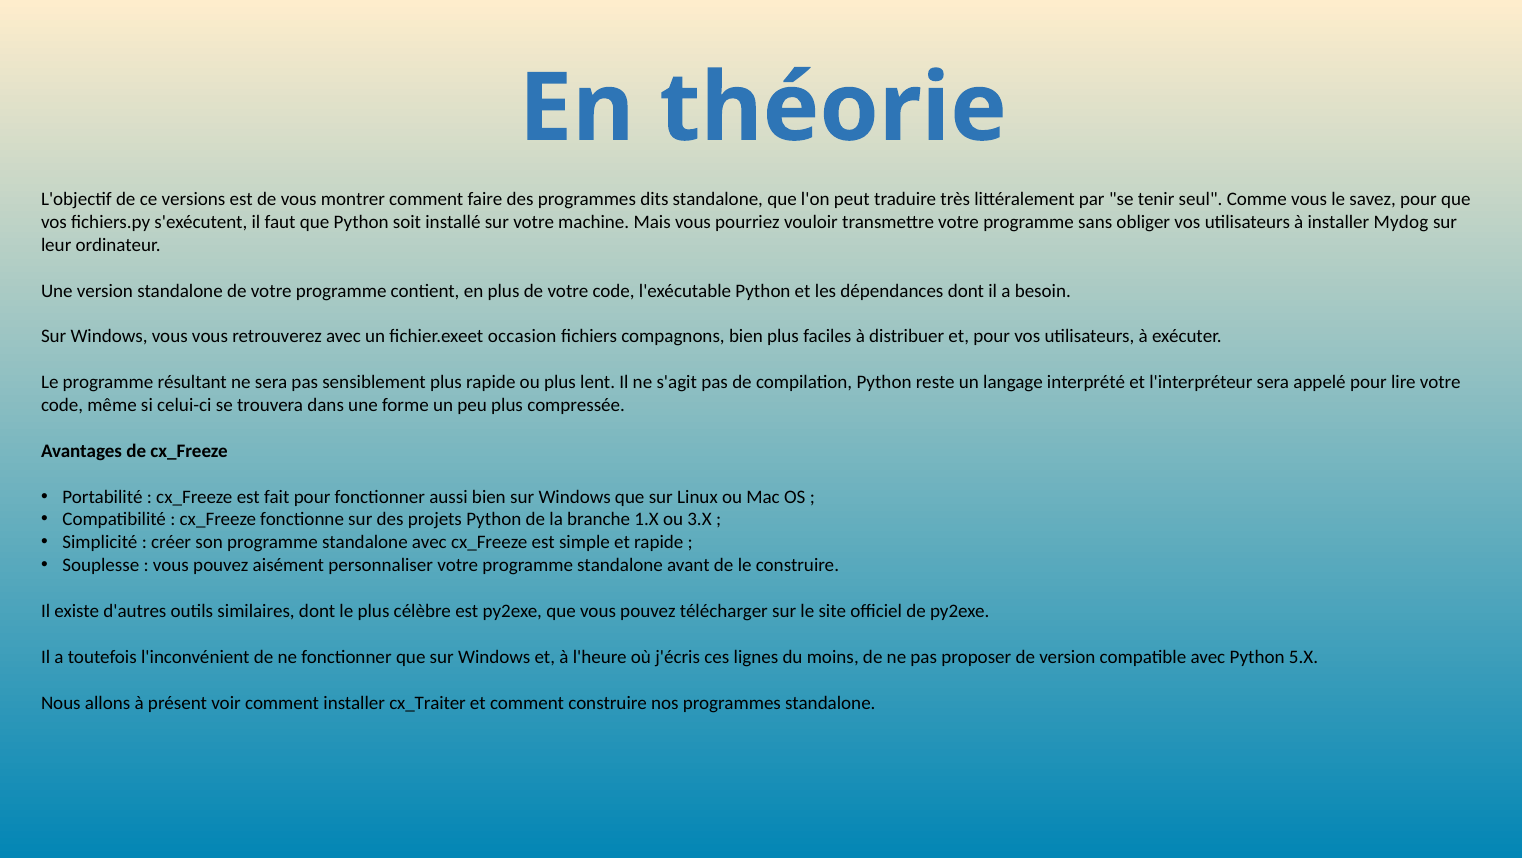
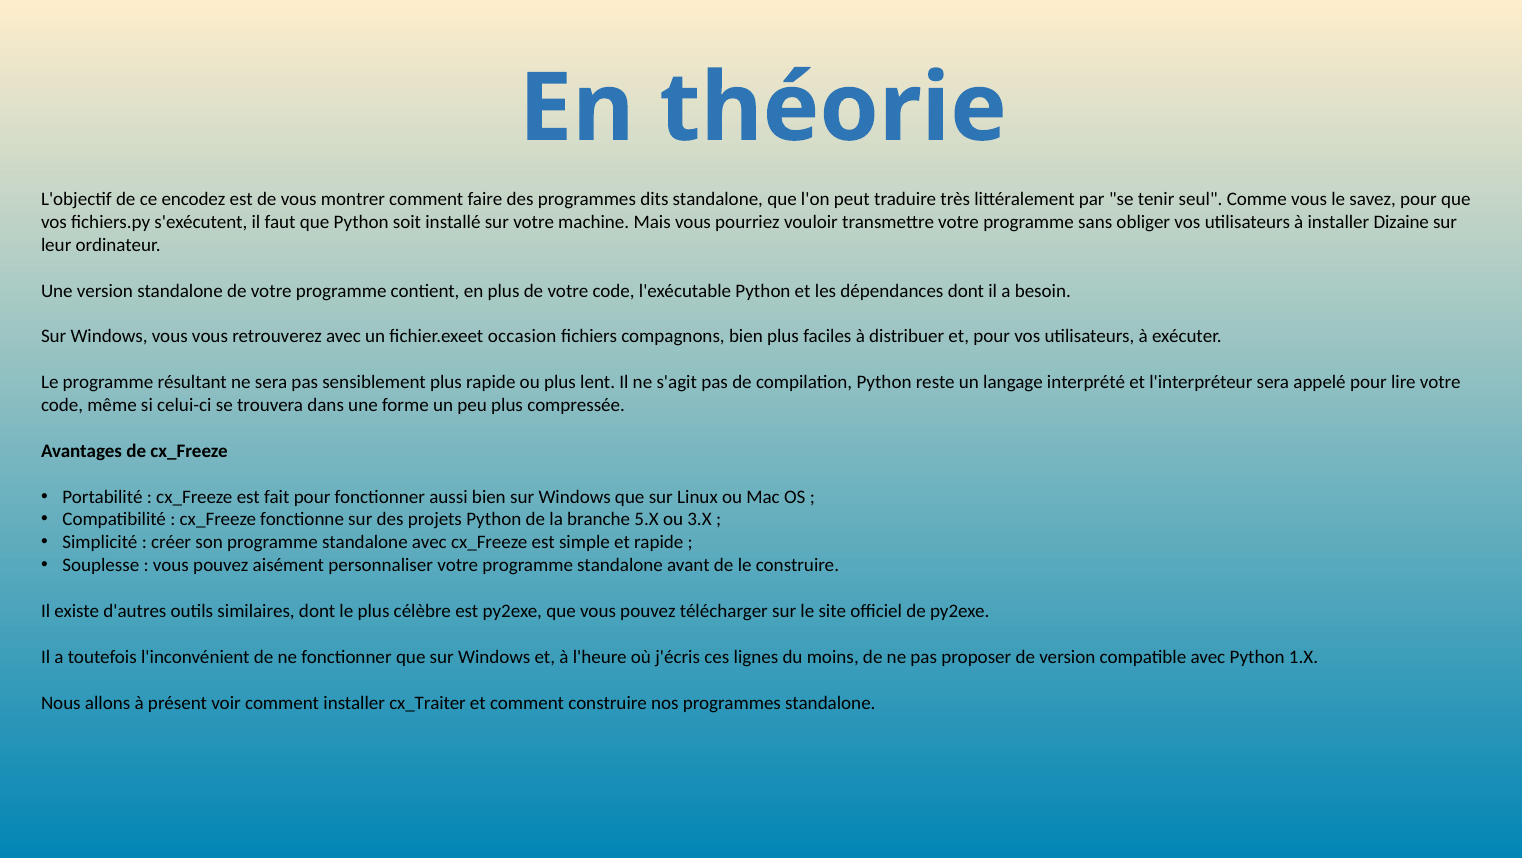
versions: versions -> encodez (193, 199)
Mydog: Mydog -> Dizaine (1401, 222)
1.X: 1.X -> 5.X (647, 520)
5.X: 5.X -> 1.X (1304, 657)
